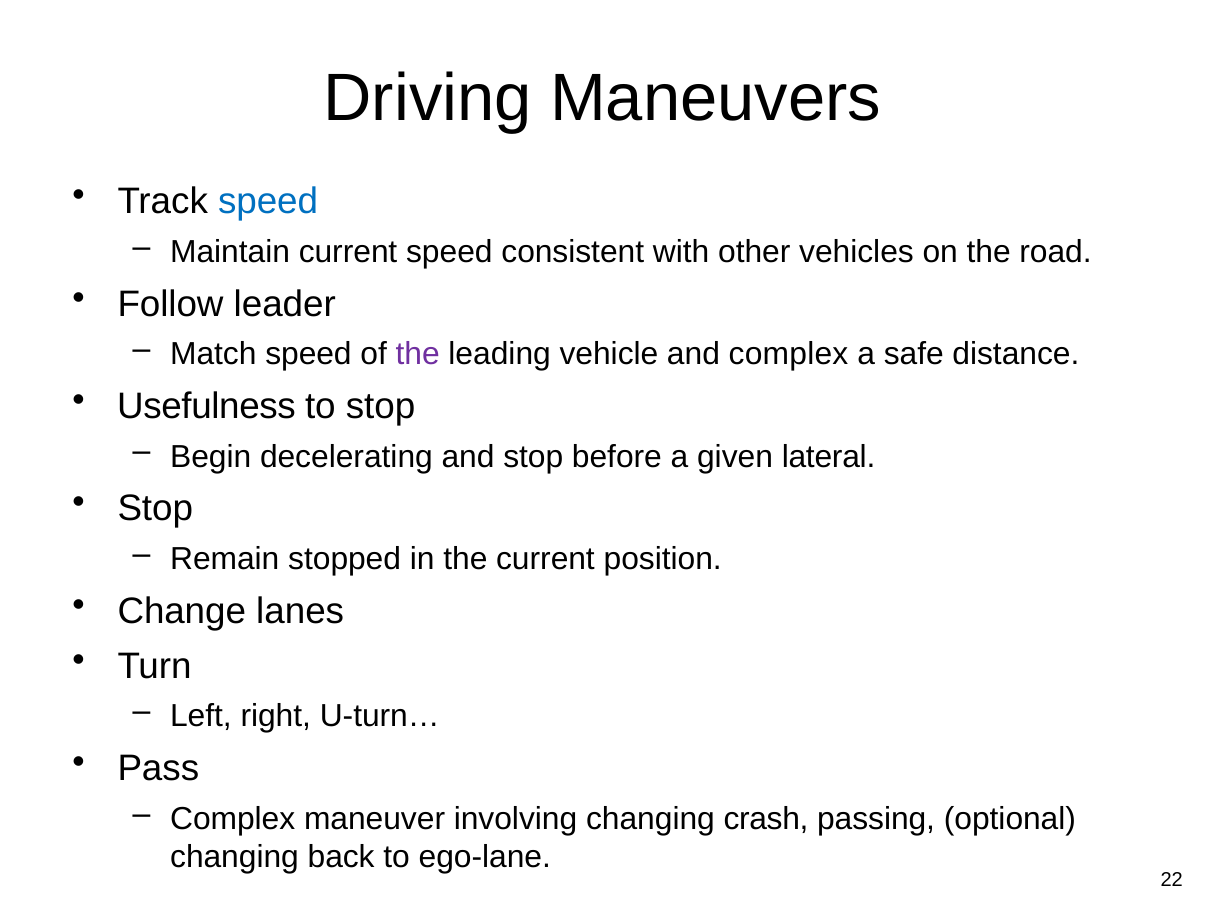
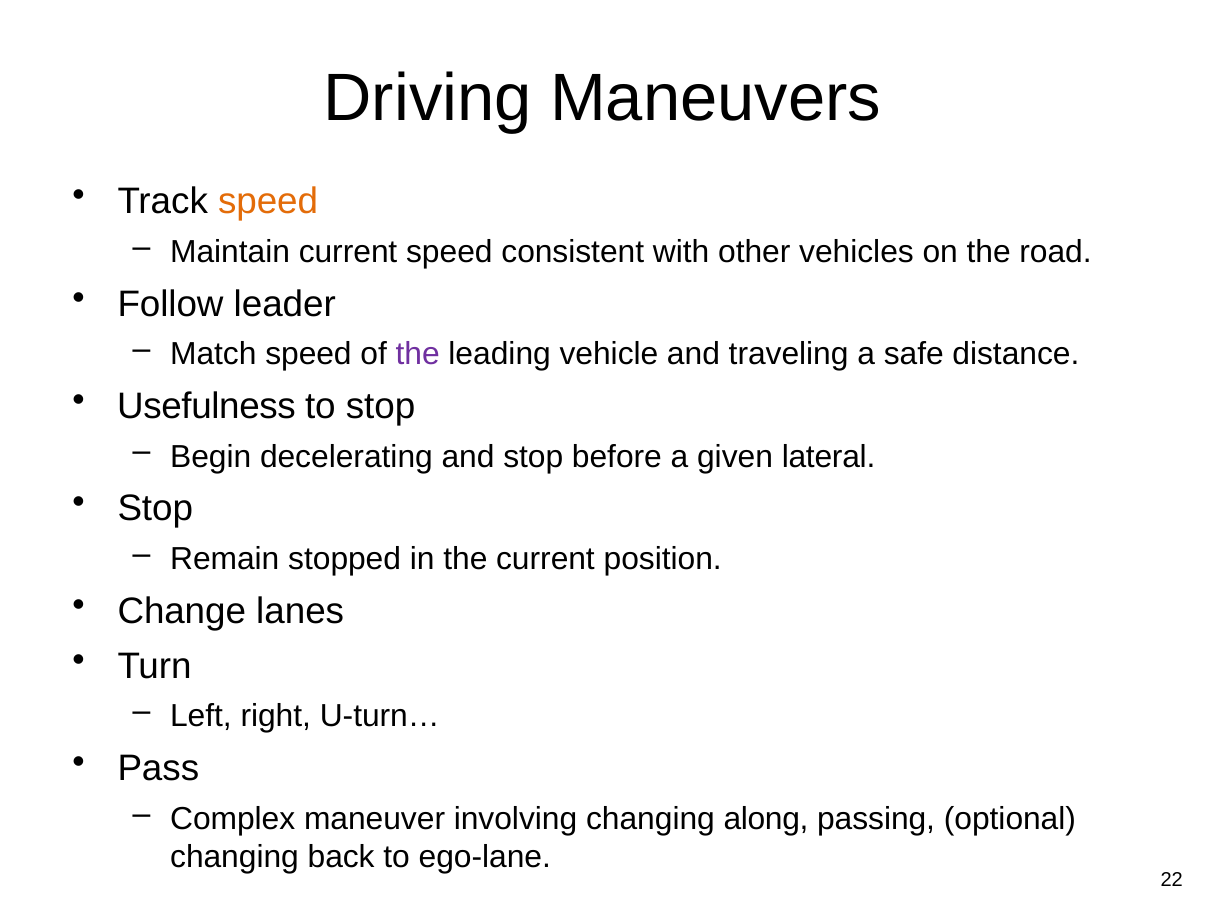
speed colour: blue -> orange (268, 201)
and complex: complex -> traveling (789, 354)
crash: crash -> along (766, 819)
